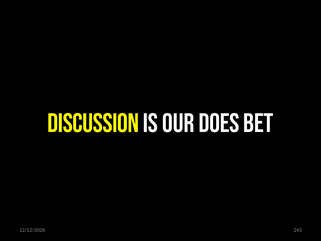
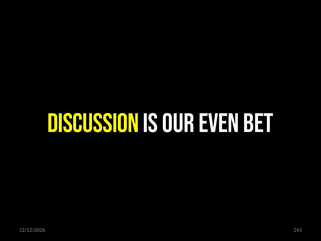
DOES: DOES -> EVEN (219, 123)
